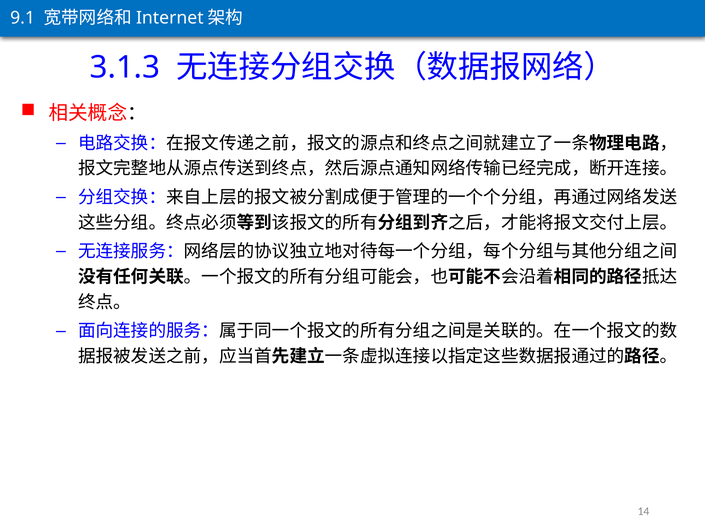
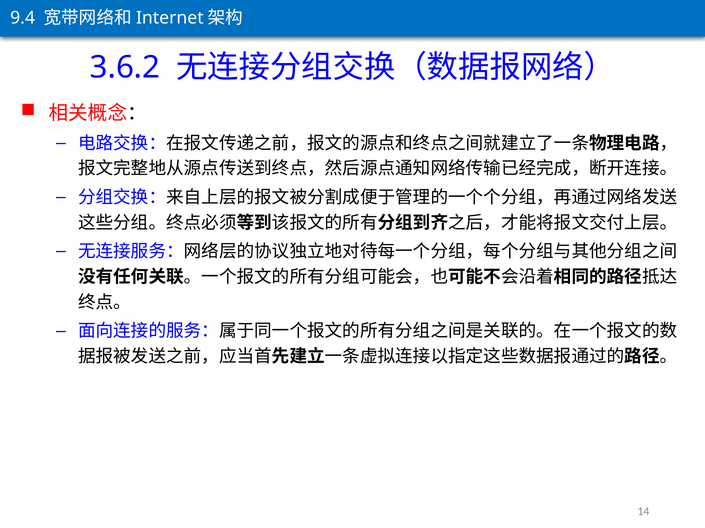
9.1: 9.1 -> 9.4 (23, 18)
3.1.3: 3.1.3 -> 3.6.2 (125, 67)
